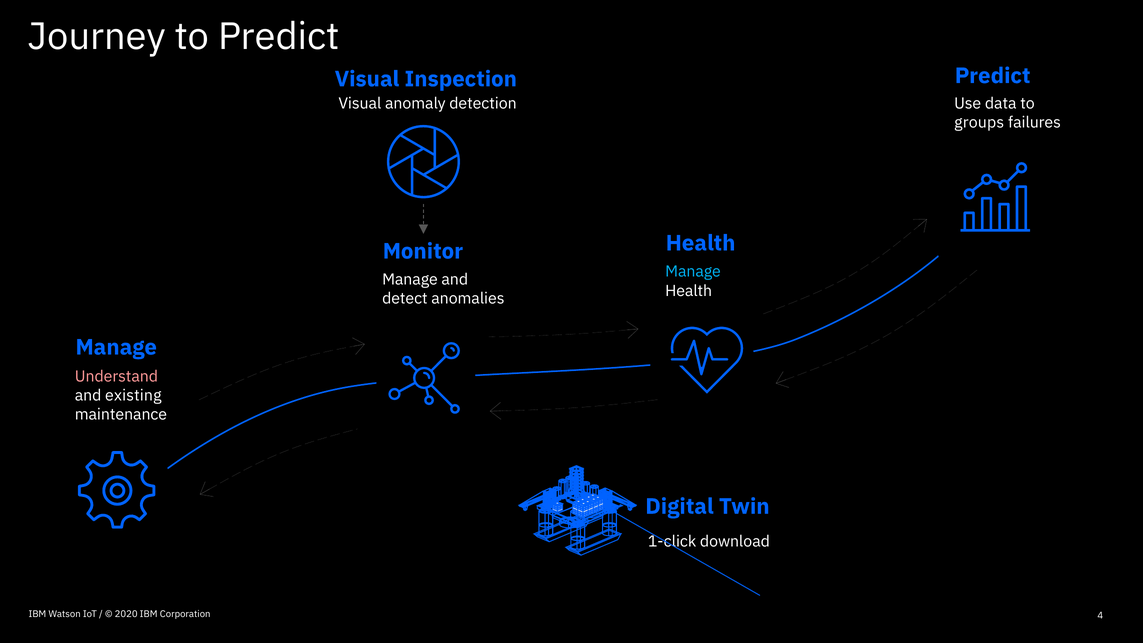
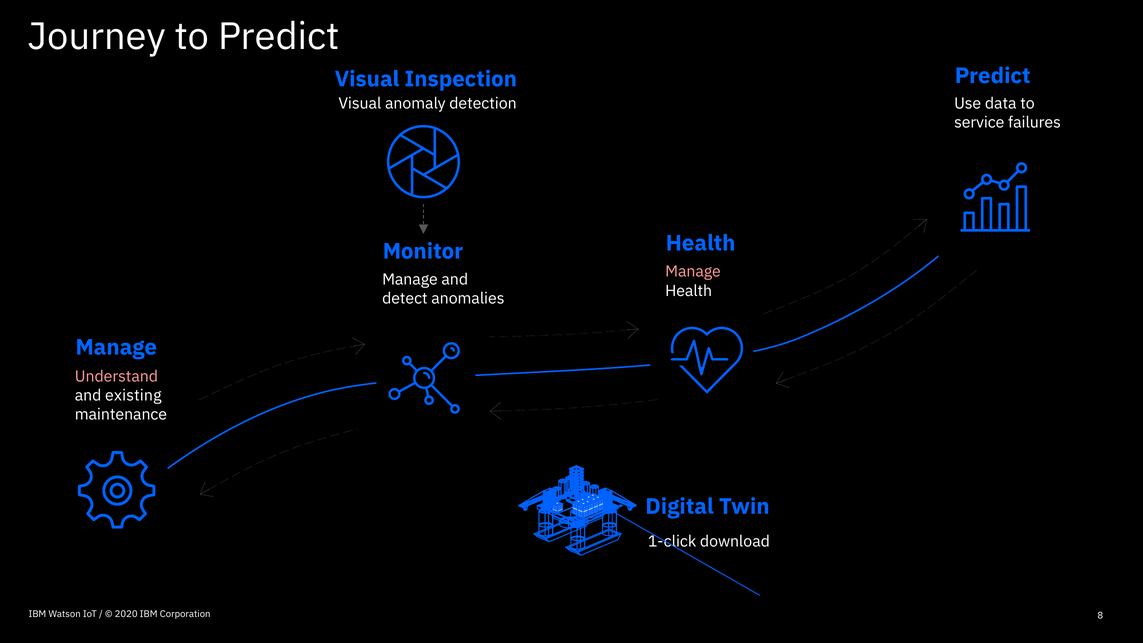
groups: groups -> service (979, 123)
Manage colour: light blue -> pink (693, 272)
4: 4 -> 8 (1100, 615)
